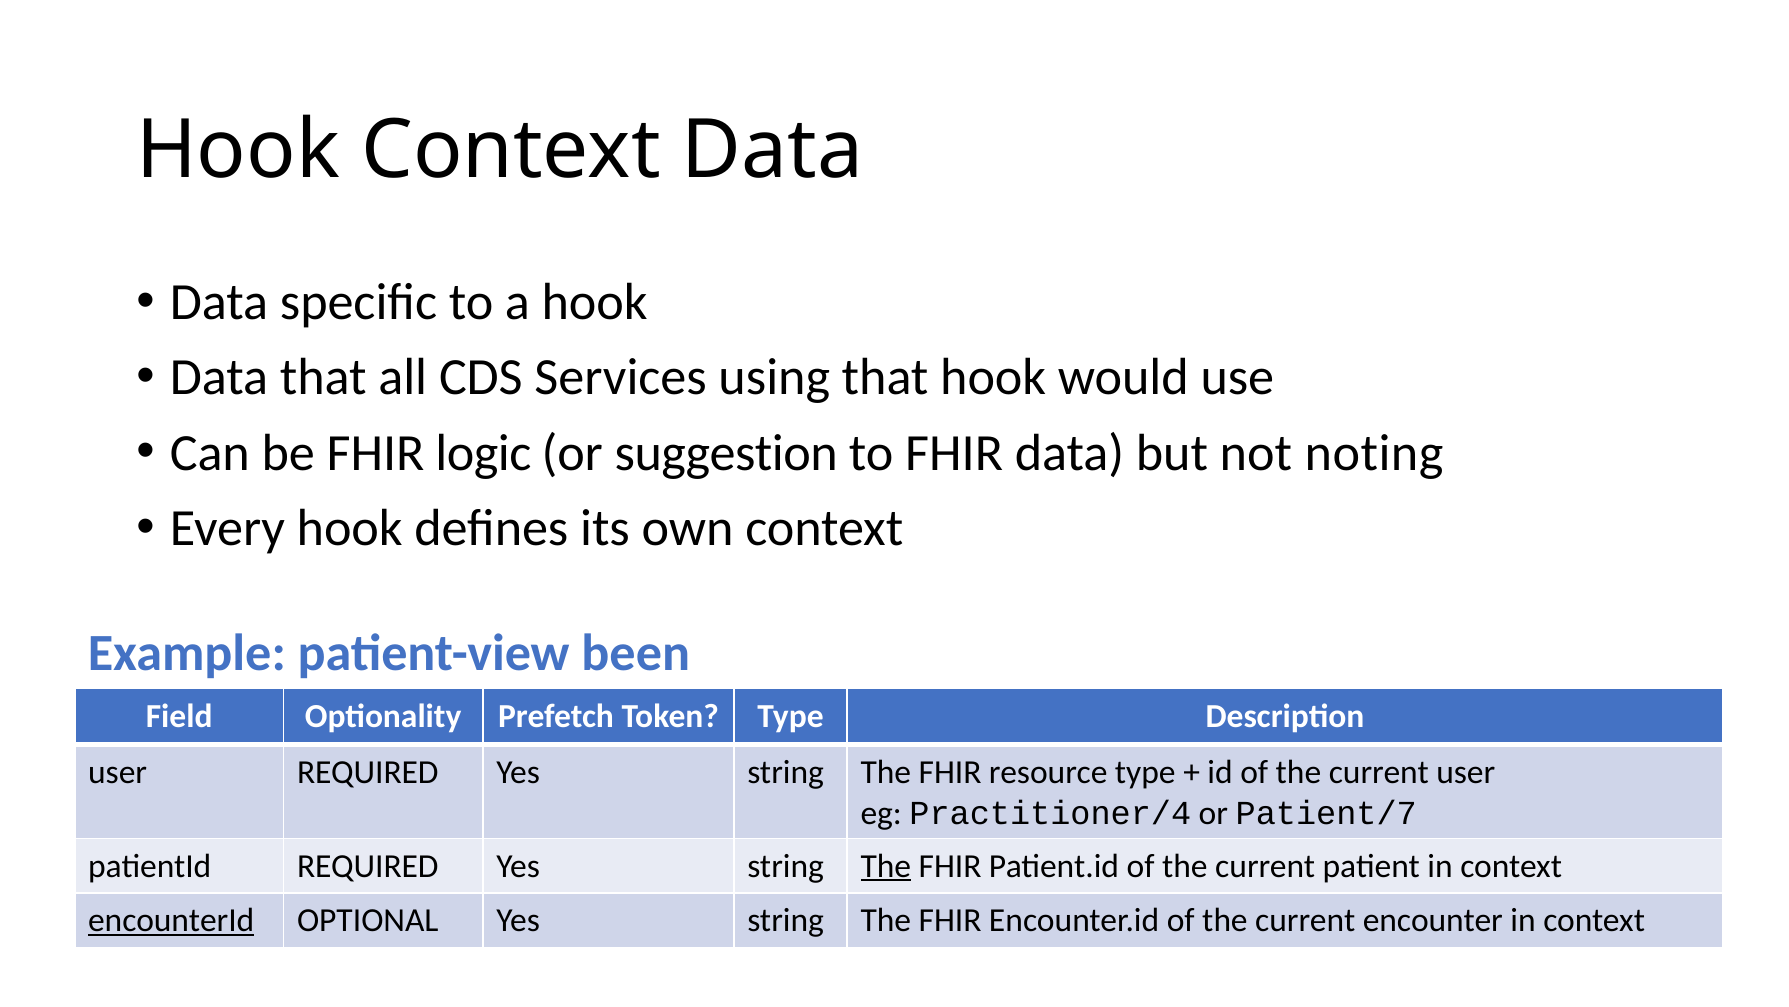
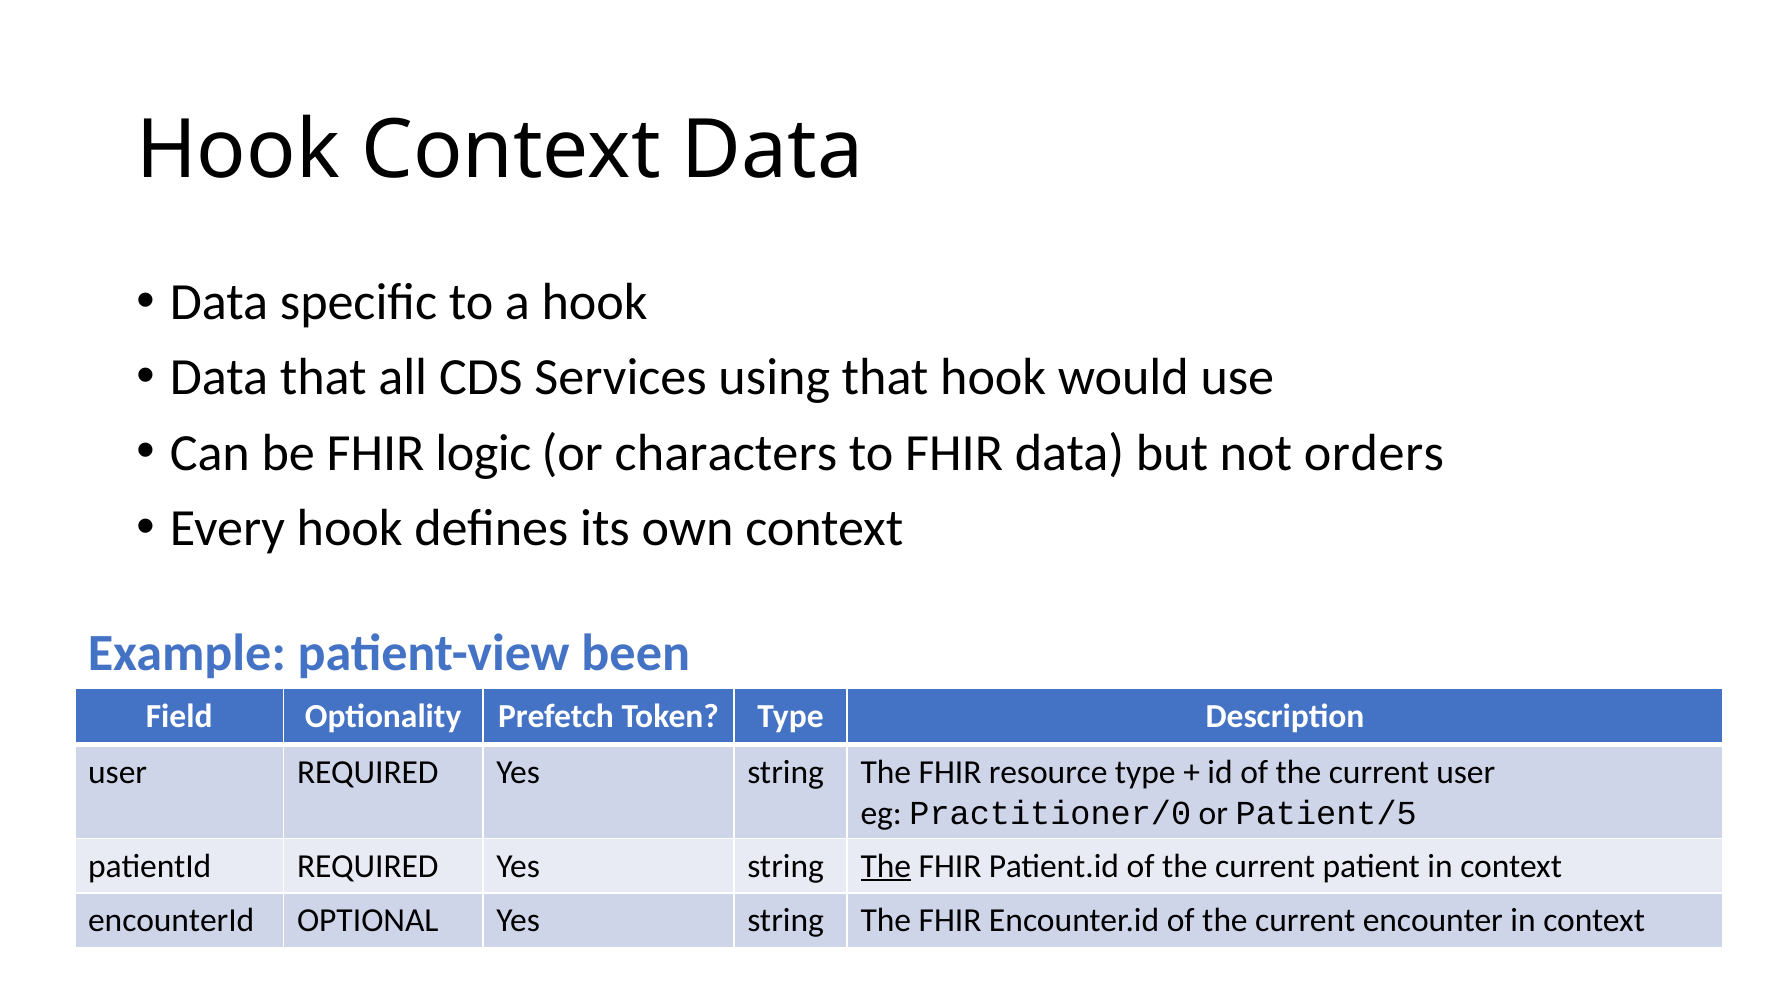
suggestion: suggestion -> characters (726, 452)
noting: noting -> orders (1374, 452)
Practitioner/4: Practitioner/4 -> Practitioner/0 (1050, 812)
Patient/7: Patient/7 -> Patient/5 (1326, 812)
encounterId underline: present -> none (171, 920)
